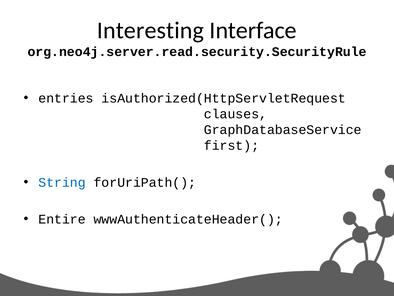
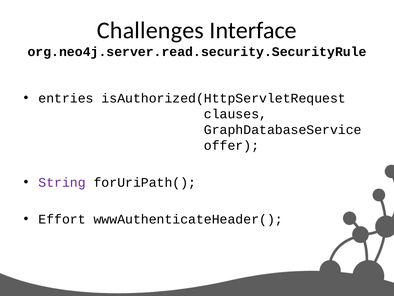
Interesting: Interesting -> Challenges (150, 30)
first: first -> offer (232, 145)
String colour: blue -> purple (62, 182)
Entire: Entire -> Effort (62, 219)
